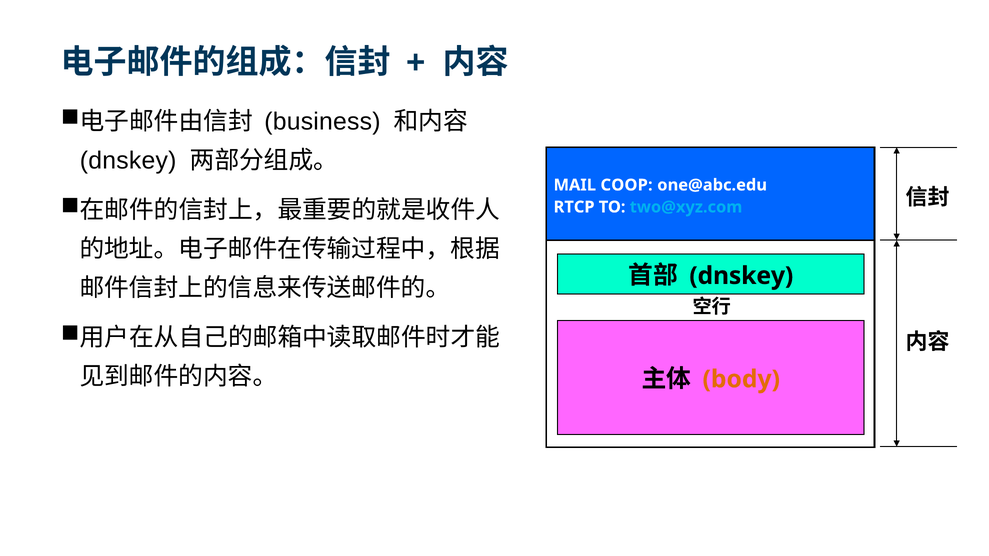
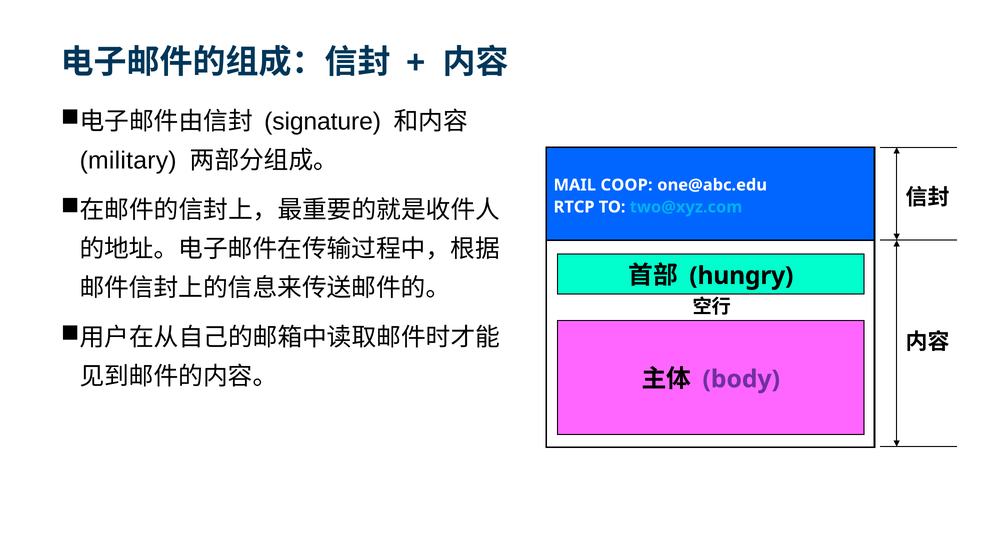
business: business -> signature (323, 121)
dnskey: dnskey -> military (128, 161)
dnskey: dnskey -> hungry (741, 276)
body colour: orange -> purple (741, 379)
